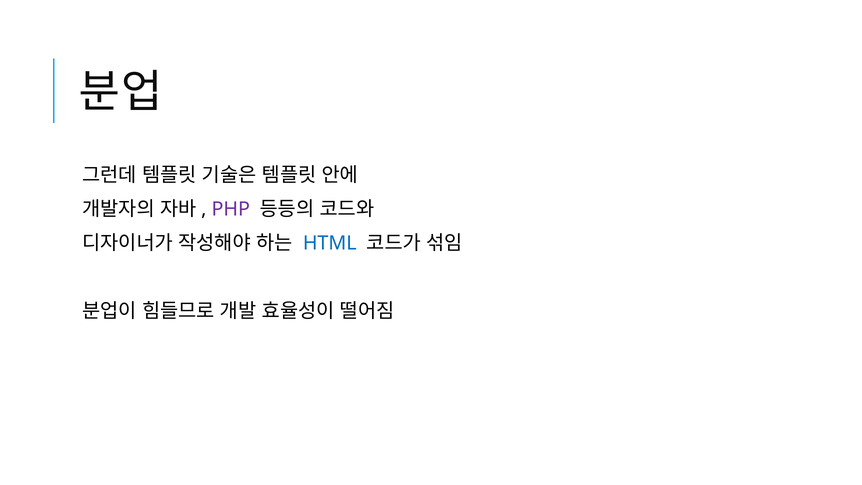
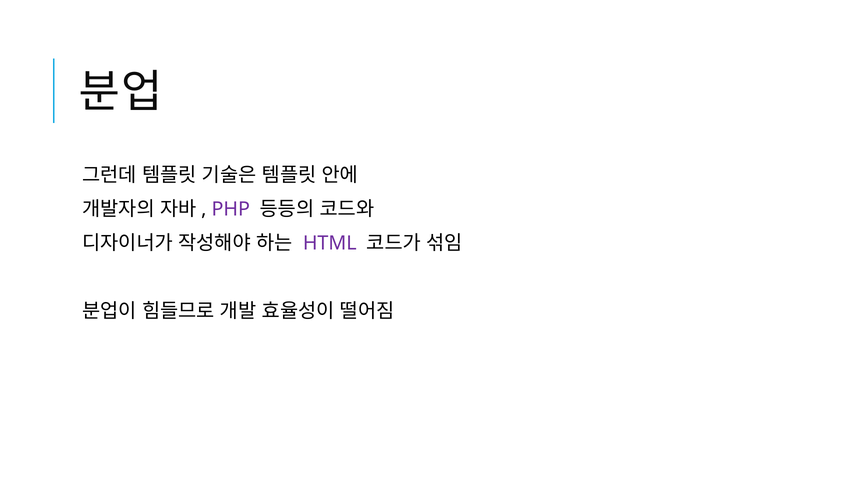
HTML colour: blue -> purple (330, 243)
